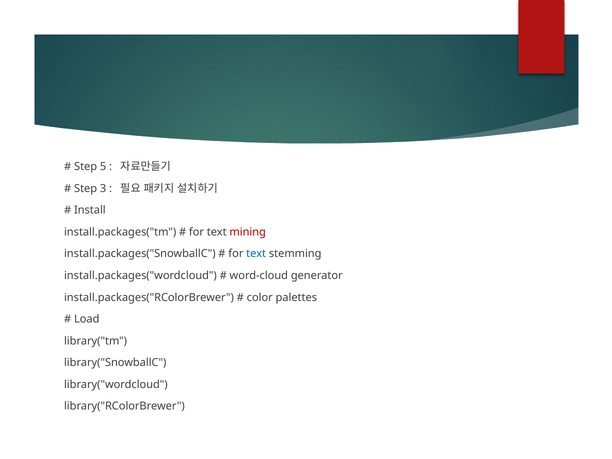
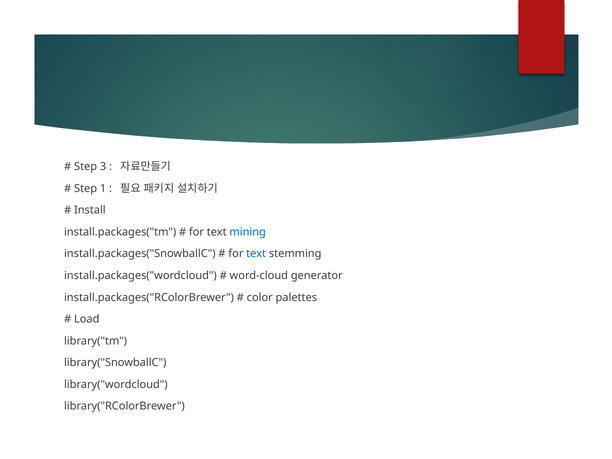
5: 5 -> 3 (103, 167)
3: 3 -> 1 (103, 188)
mining colour: red -> blue (248, 232)
